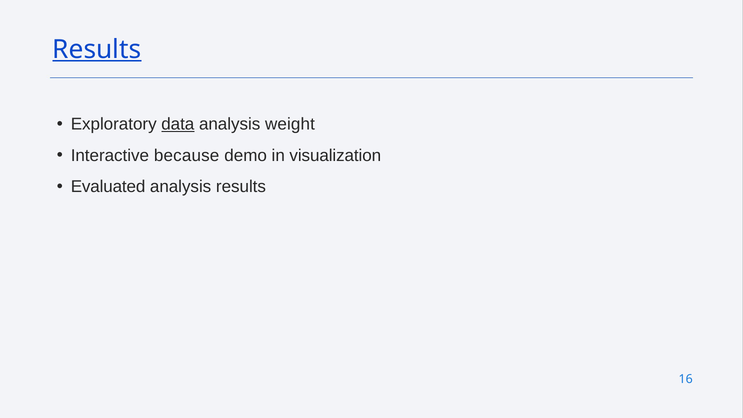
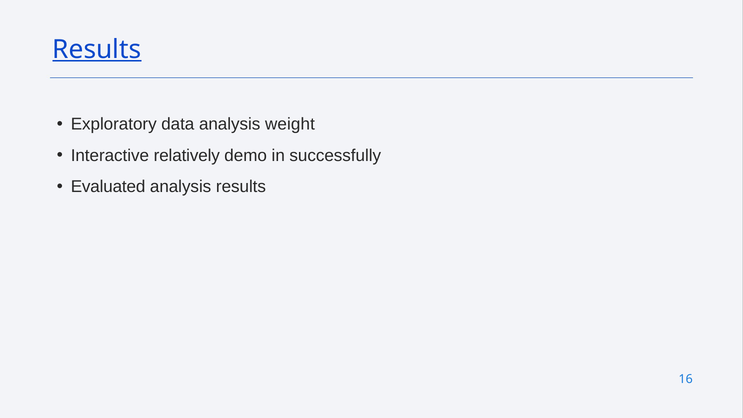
data underline: present -> none (178, 124)
because: because -> relatively (187, 156)
visualization: visualization -> successfully (335, 156)
